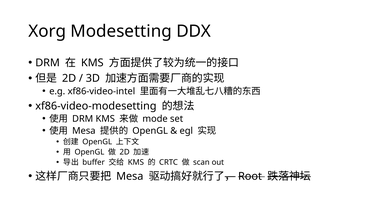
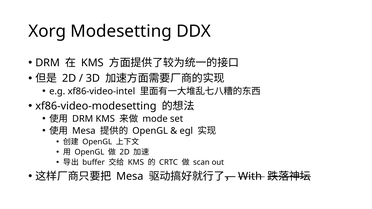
Root: Root -> With (250, 177)
